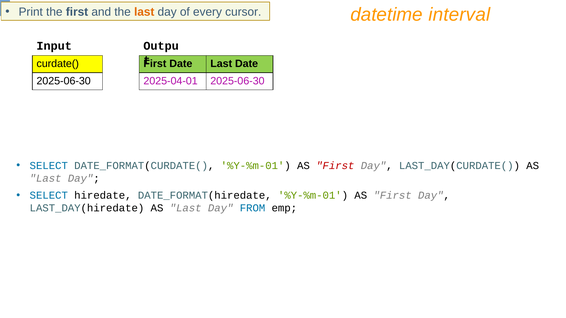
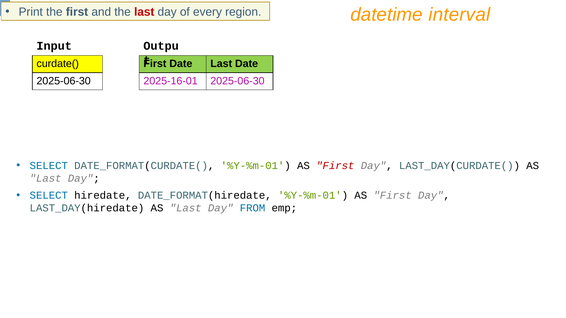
last colour: orange -> red (144, 12)
cursor: cursor -> region (243, 12)
2025-04-01: 2025-04-01 -> 2025-16-01 (171, 81)
